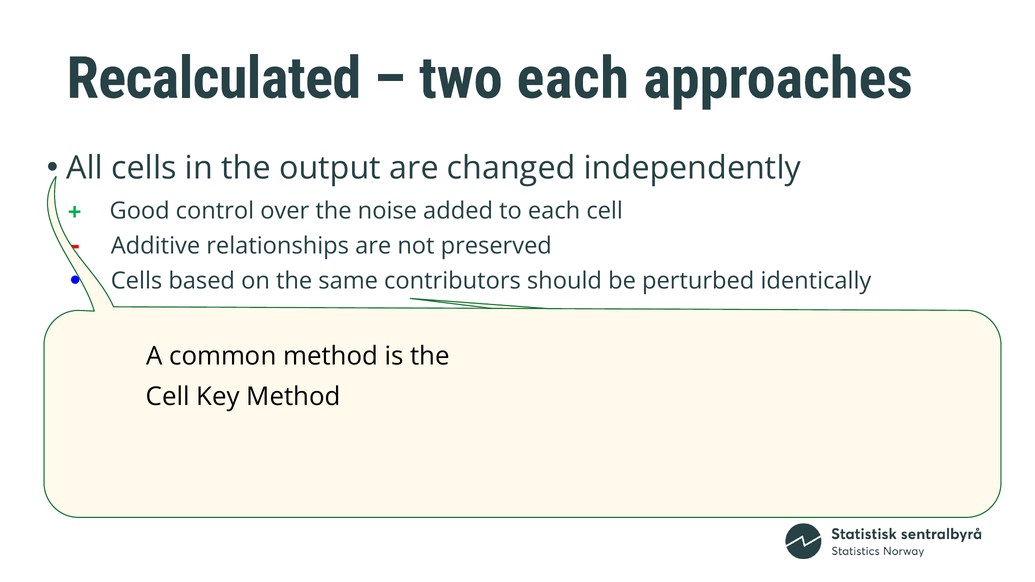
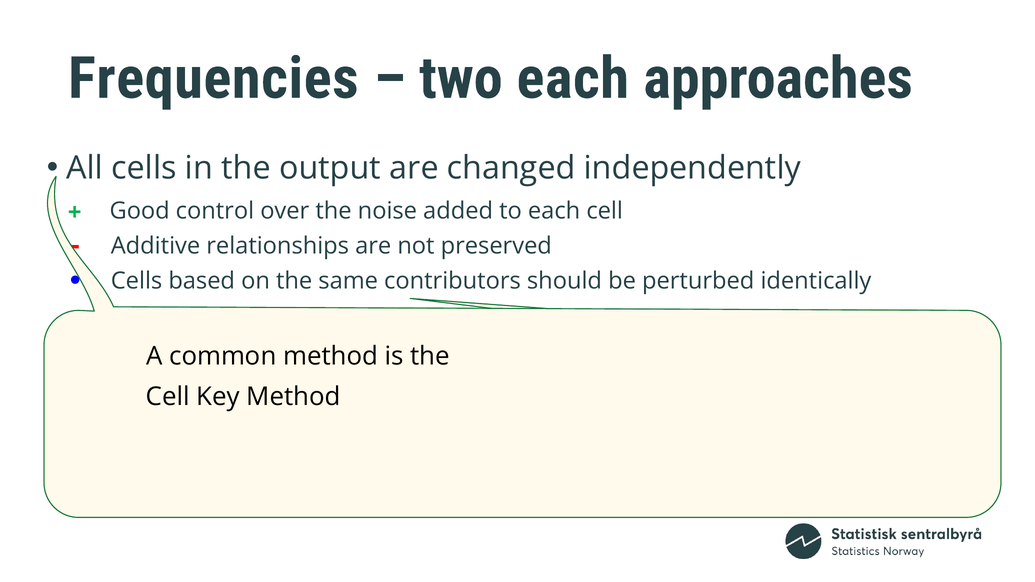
Recalculated: Recalculated -> Frequencies (213, 79)
